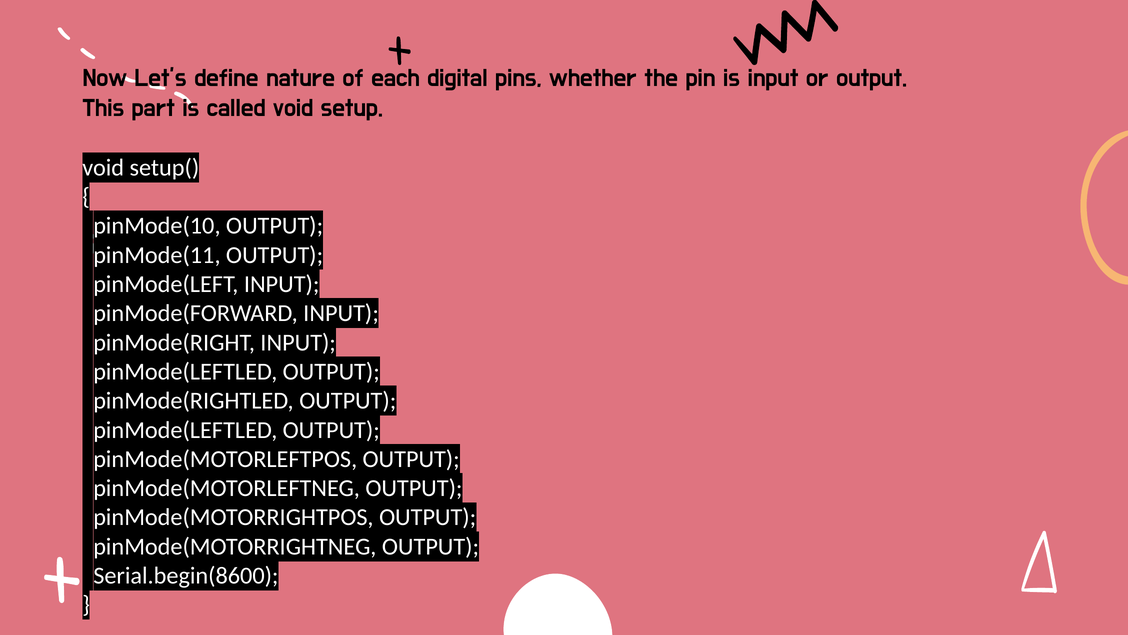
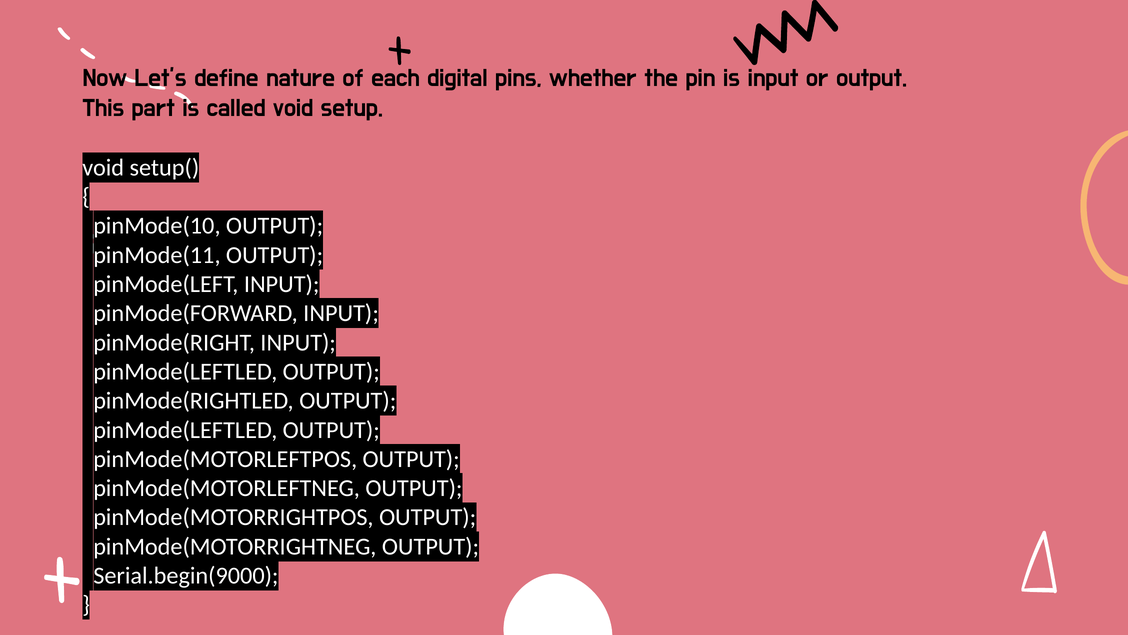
Serial.begin(8600: Serial.begin(8600 -> Serial.begin(9000 (186, 575)
